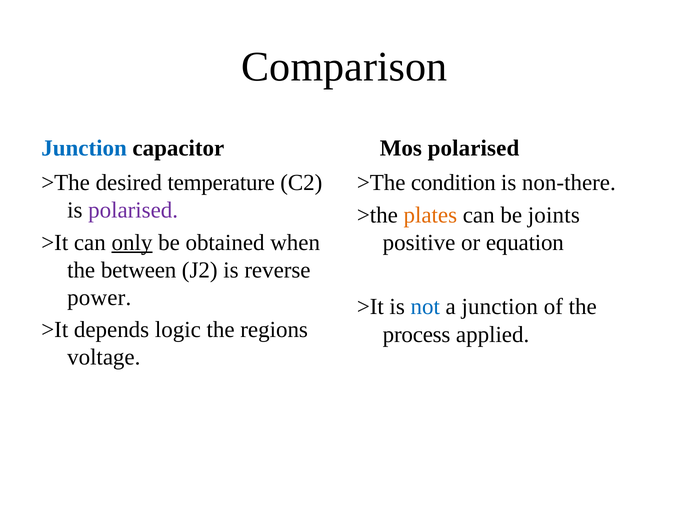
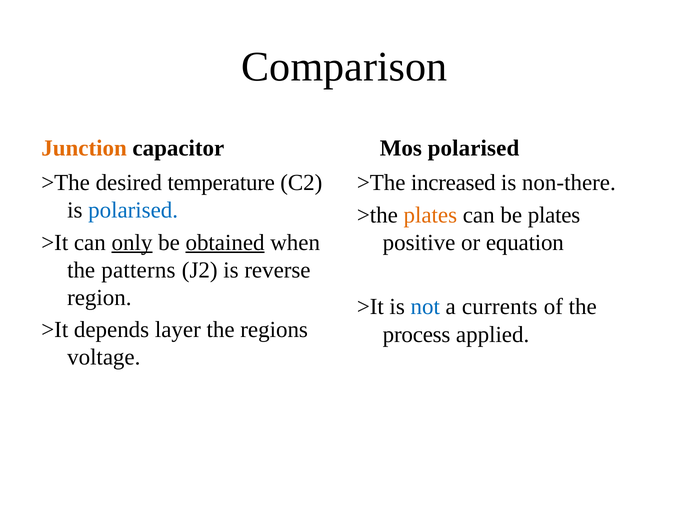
Junction colour: blue -> orange (84, 148)
condition: condition -> increased (453, 183)
polarised colour: purple -> blue (133, 210)
be joints: joints -> plates (554, 215)
obtained underline: none -> present (225, 242)
between: between -> patterns (138, 270)
power: power -> region (99, 298)
a junction: junction -> currents (500, 307)
logic: logic -> layer (178, 330)
